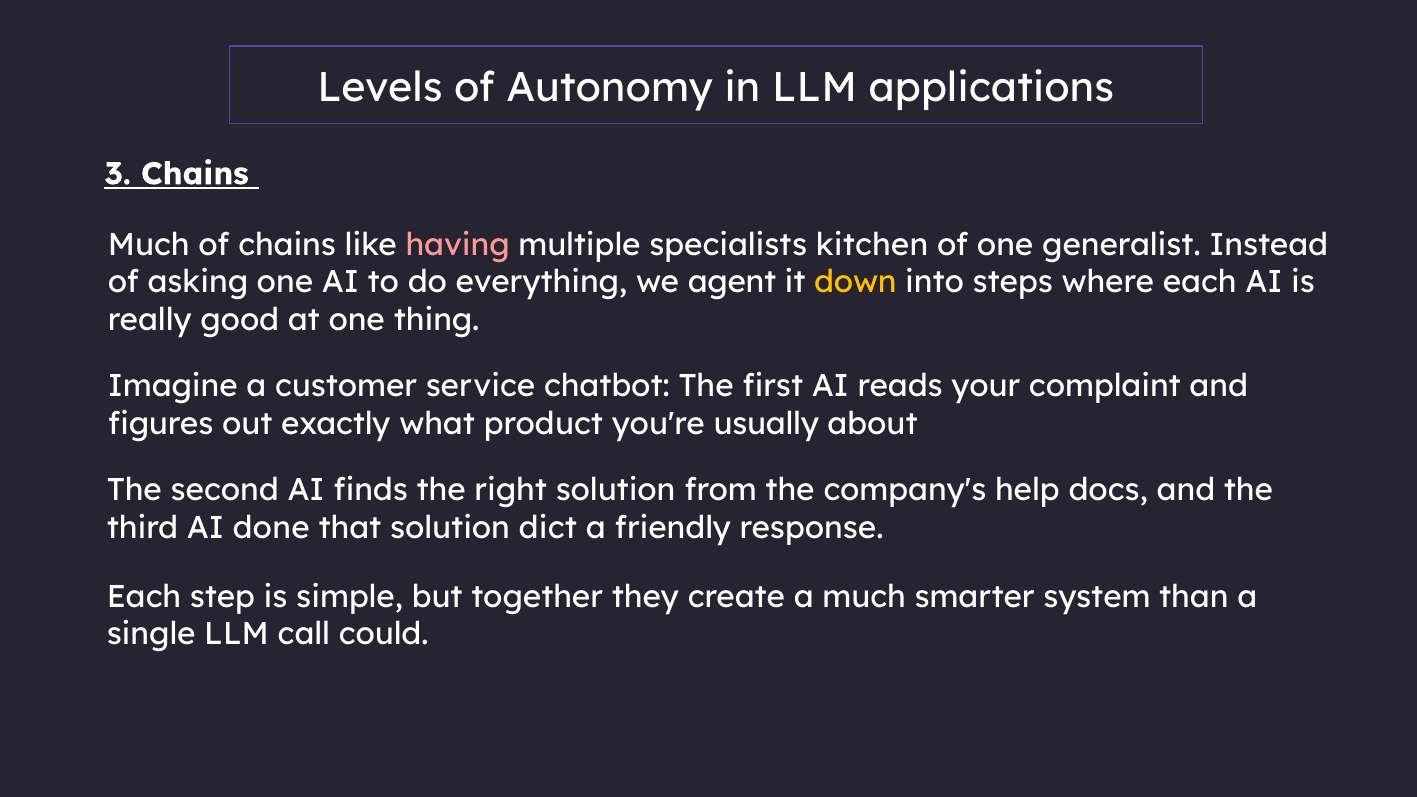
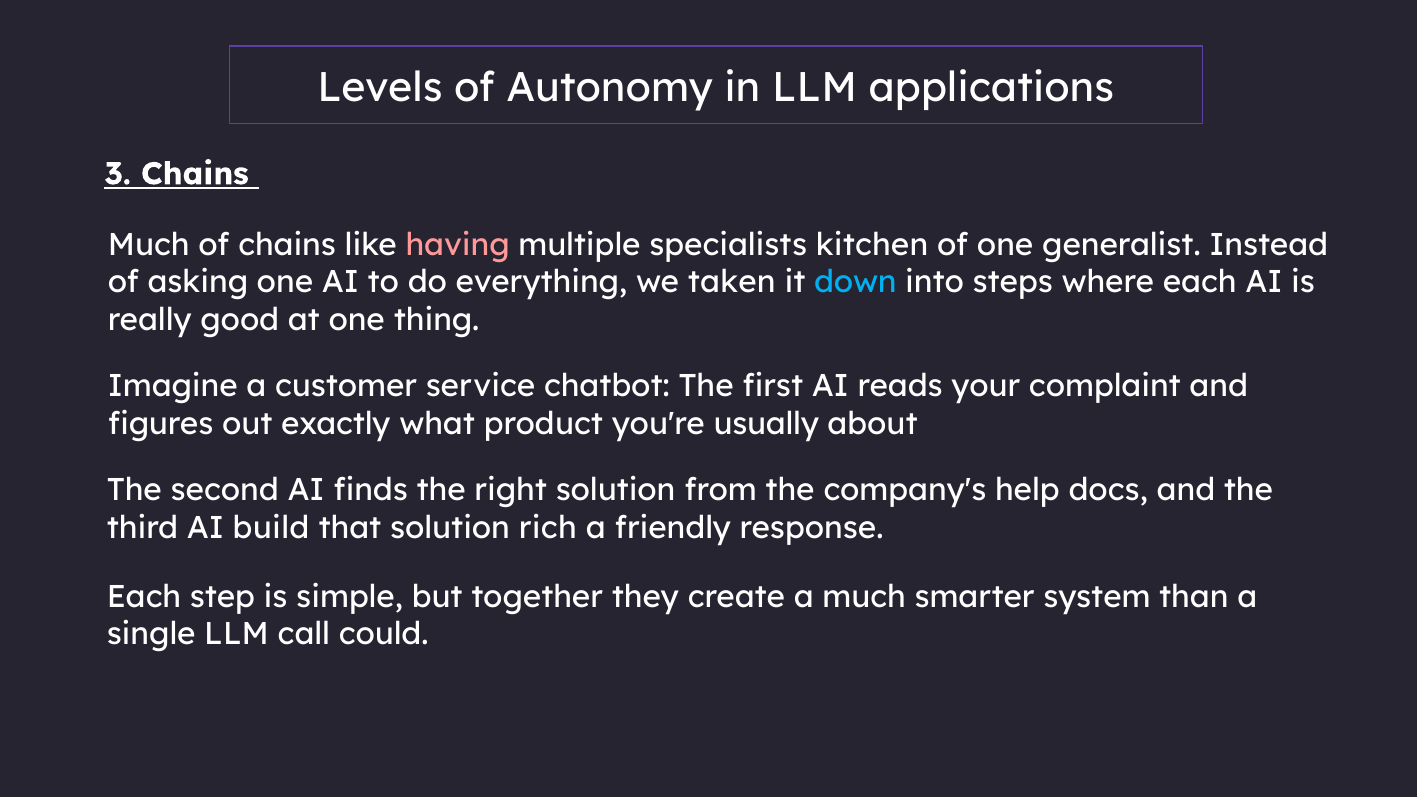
agent: agent -> taken (732, 283)
down colour: yellow -> light blue (855, 283)
done: done -> build (271, 528)
dict: dict -> rich (548, 528)
